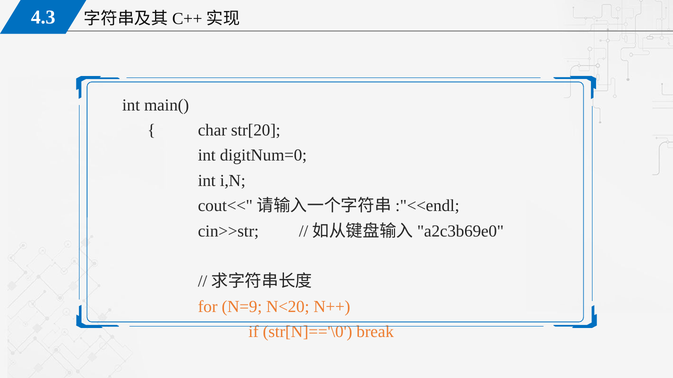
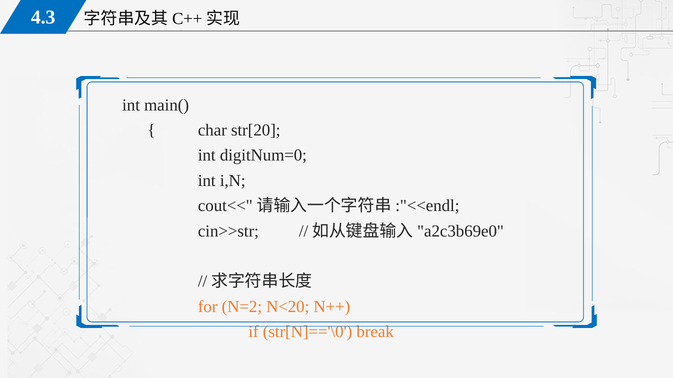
N=9: N=9 -> N=2 (242, 307)
